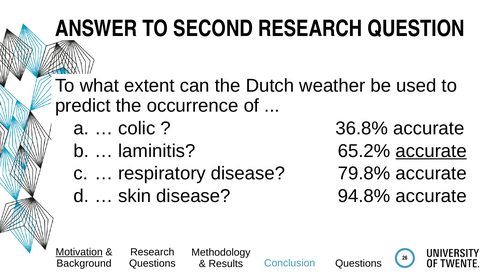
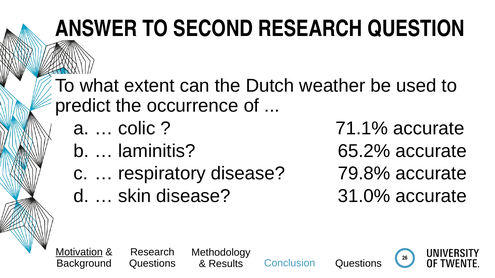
36.8%: 36.8% -> 71.1% (362, 129)
accurate underline: present -> none (431, 151)
94.8%: 94.8% -> 31.0% (364, 196)
